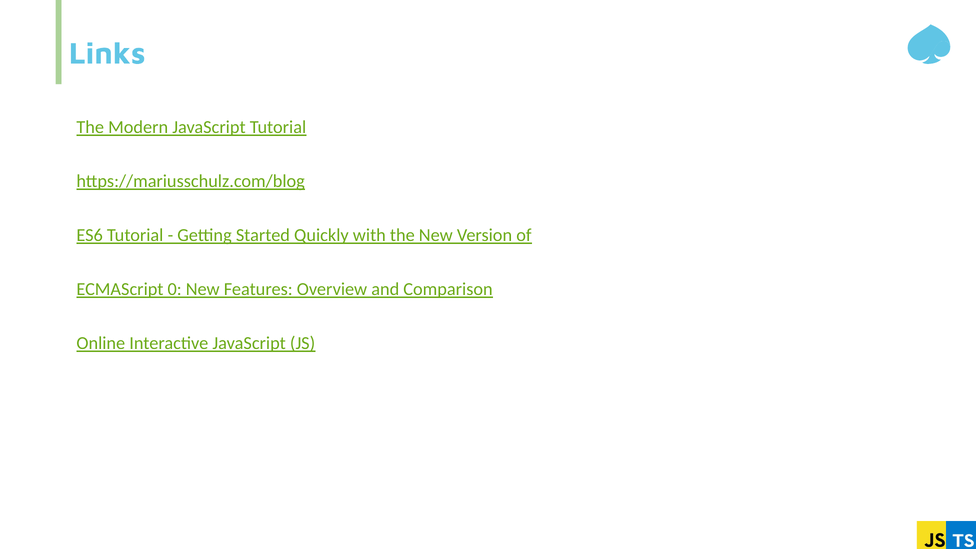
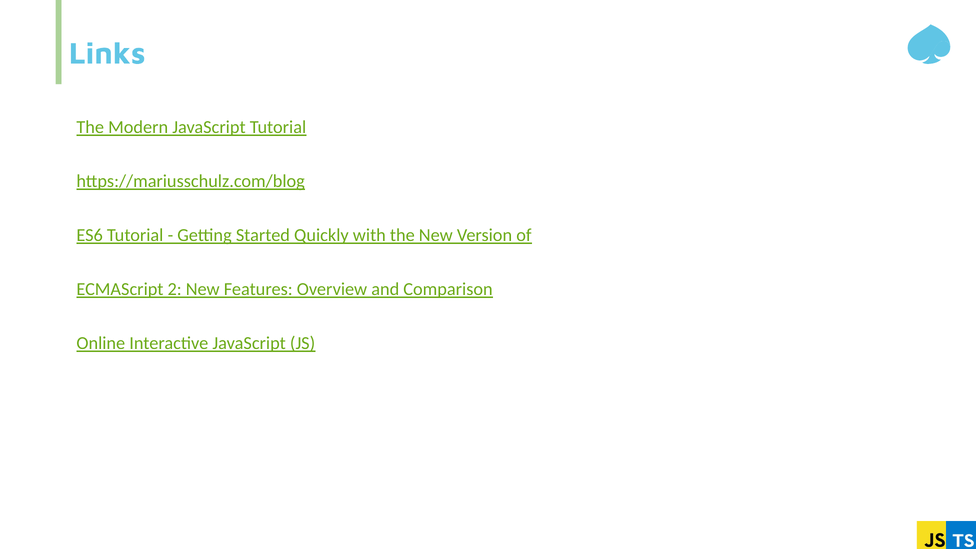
0: 0 -> 2 (175, 289)
